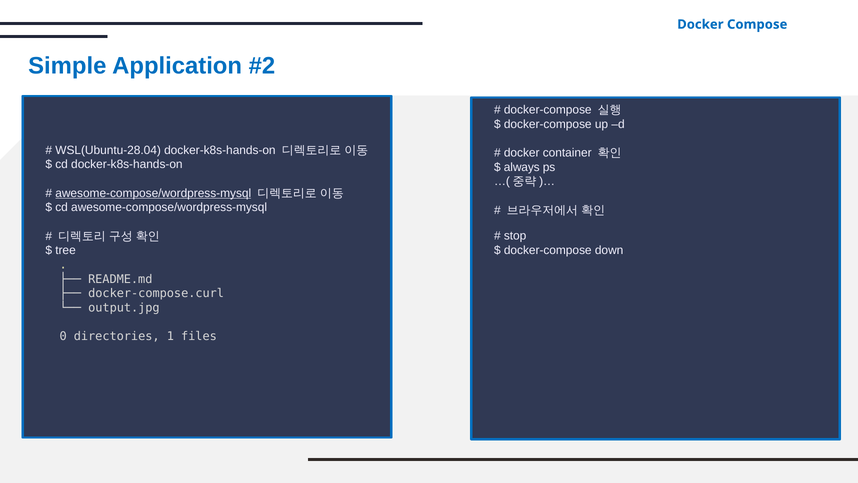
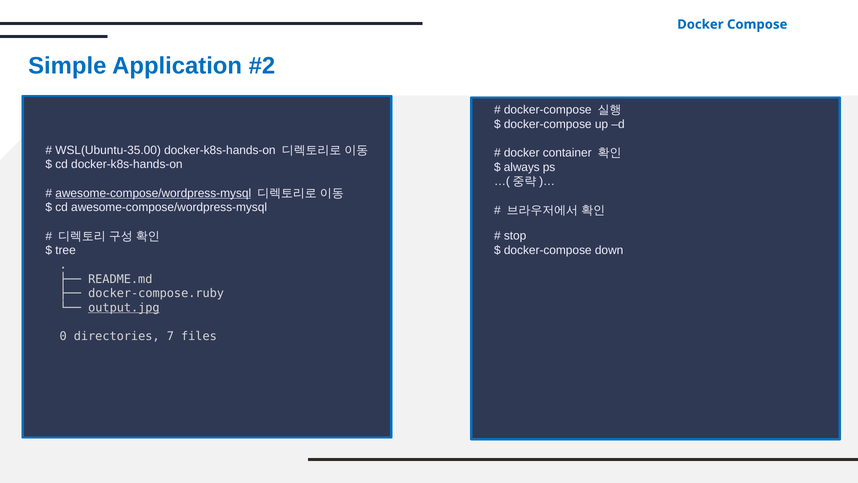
WSL(Ubuntu-28.04: WSL(Ubuntu-28.04 -> WSL(Ubuntu-35.00 (108, 150)
docker-compose.curl: docker-compose.curl -> docker-compose.ruby (156, 293)
output.jpg underline: none -> present (124, 308)
1: 1 -> 7 (170, 336)
